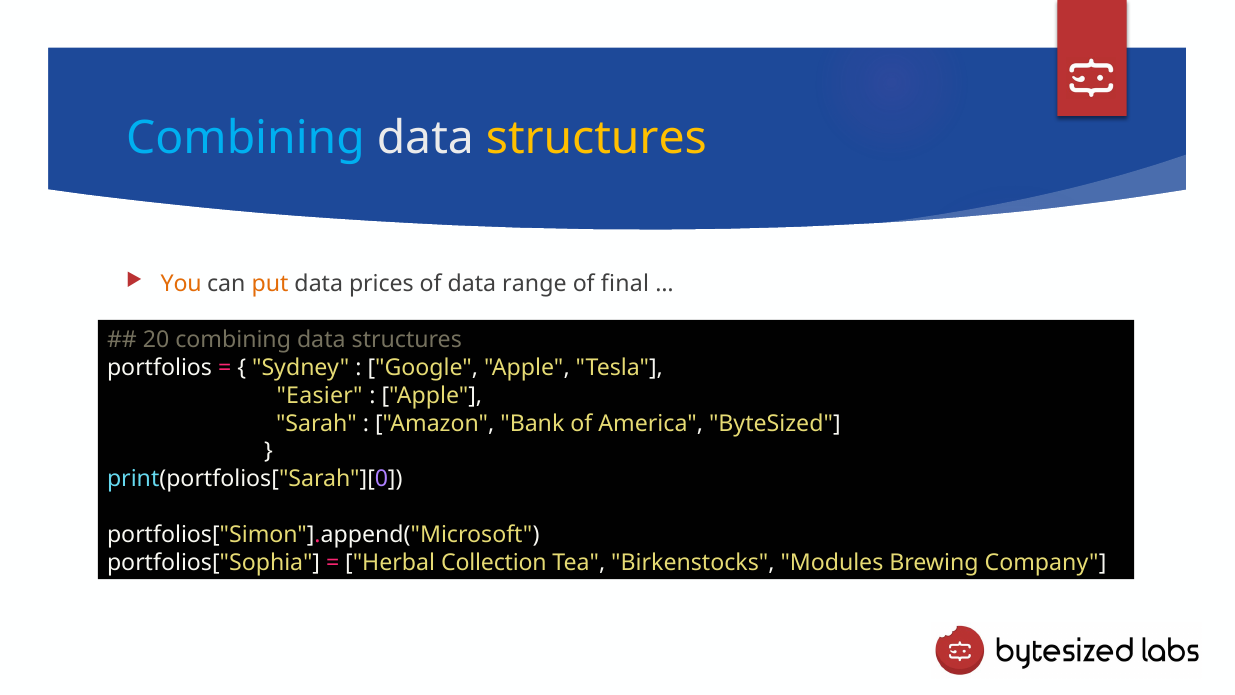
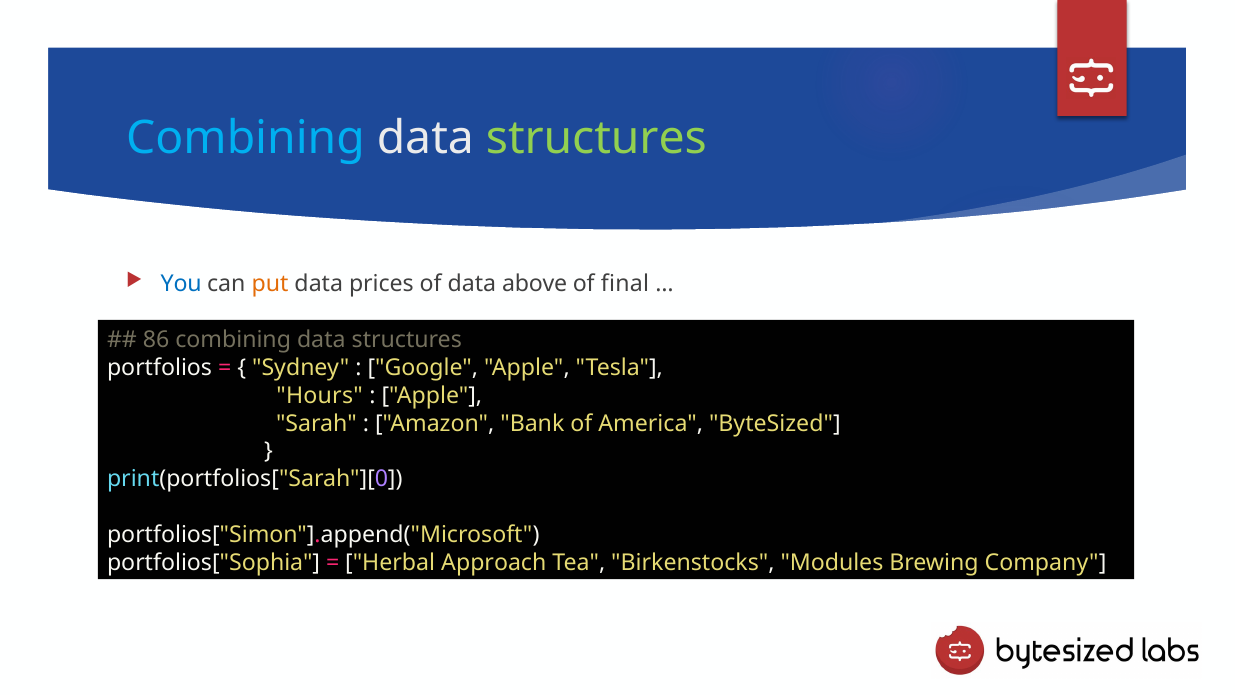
structures colour: yellow -> light green (596, 138)
You colour: orange -> blue (181, 284)
range: range -> above (535, 284)
20: 20 -> 86 (156, 340)
Easier: Easier -> Hours (320, 395)
Collection: Collection -> Approach (494, 562)
